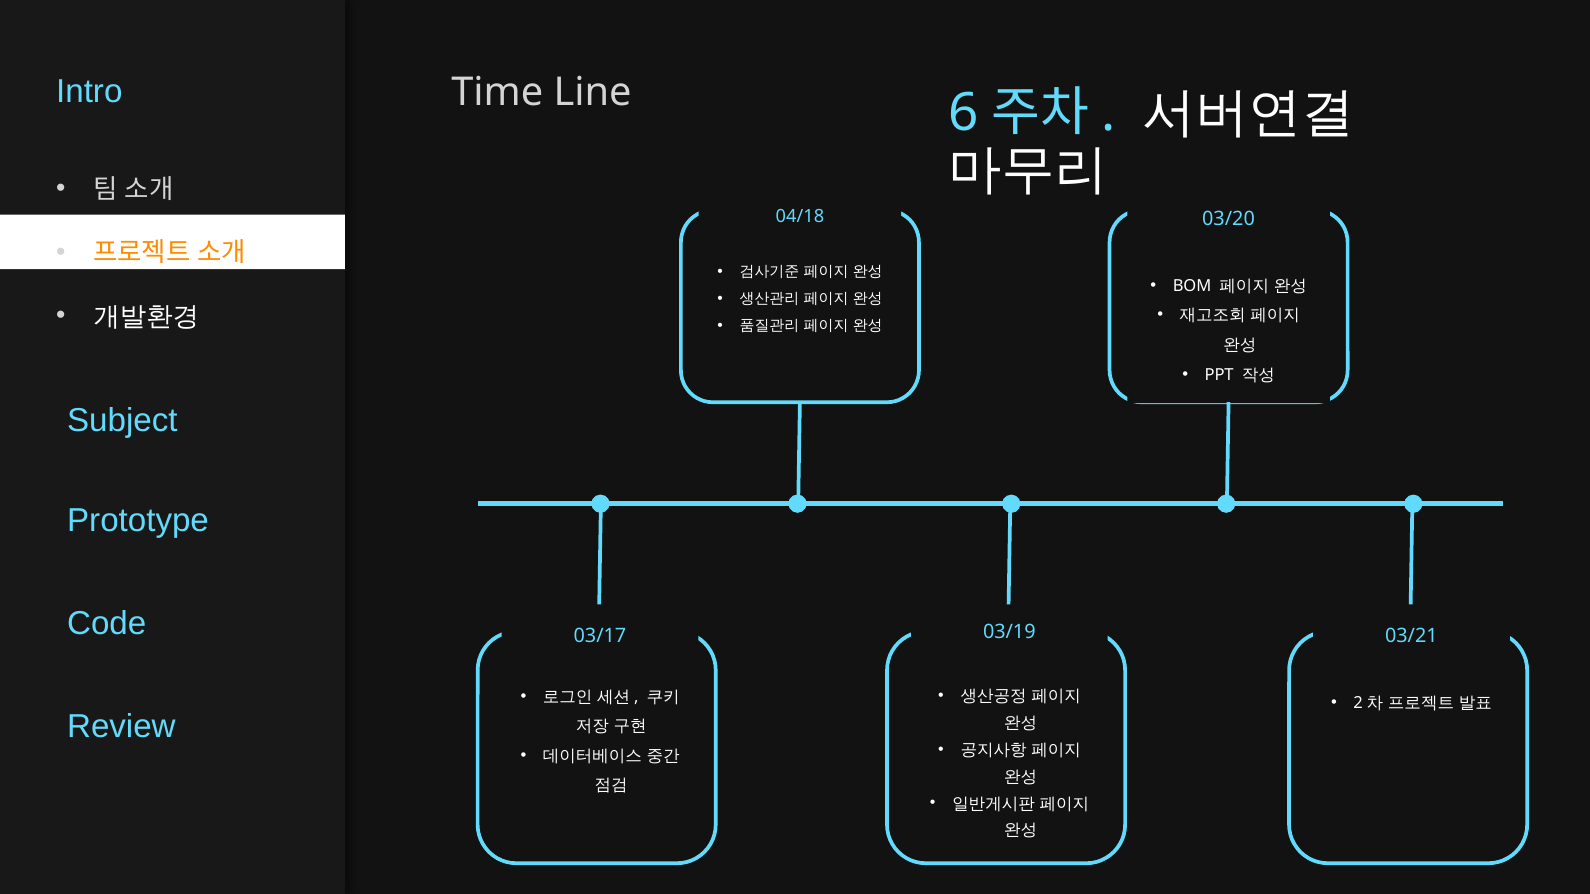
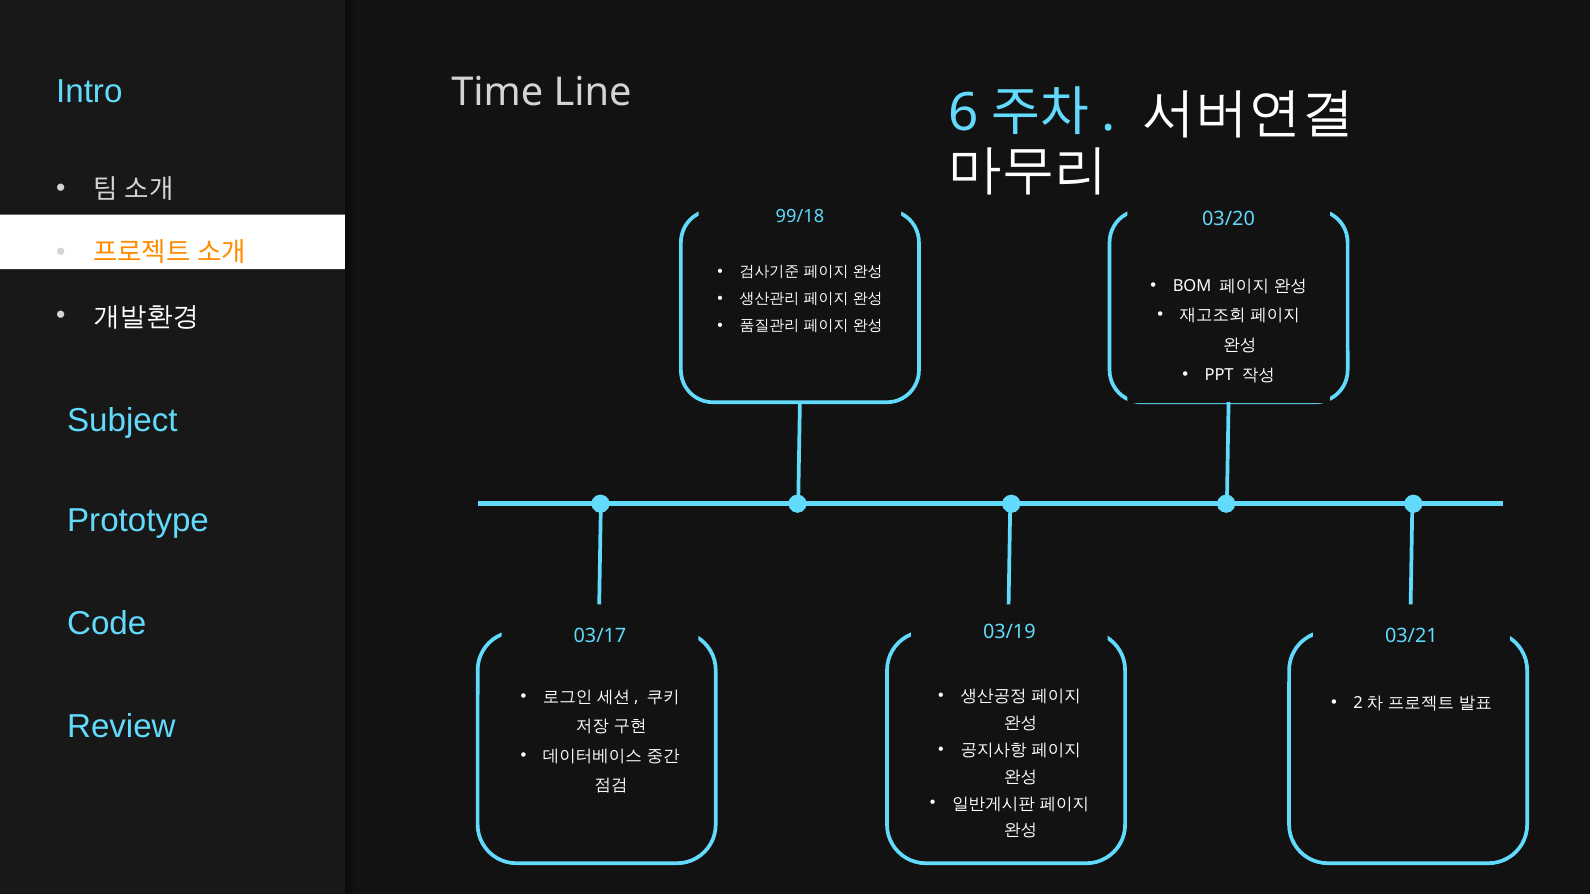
04/18: 04/18 -> 99/18 (800, 217)
